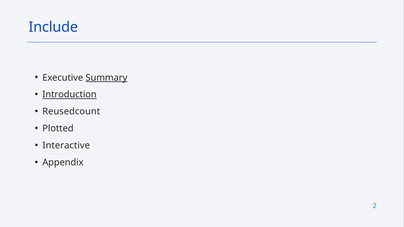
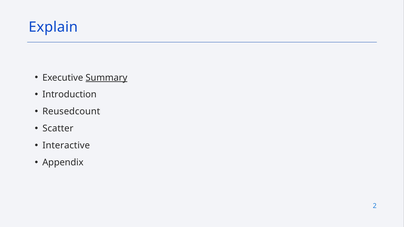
Include: Include -> Explain (53, 27)
Introduction underline: present -> none (69, 95)
Plotted: Plotted -> Scatter (58, 129)
